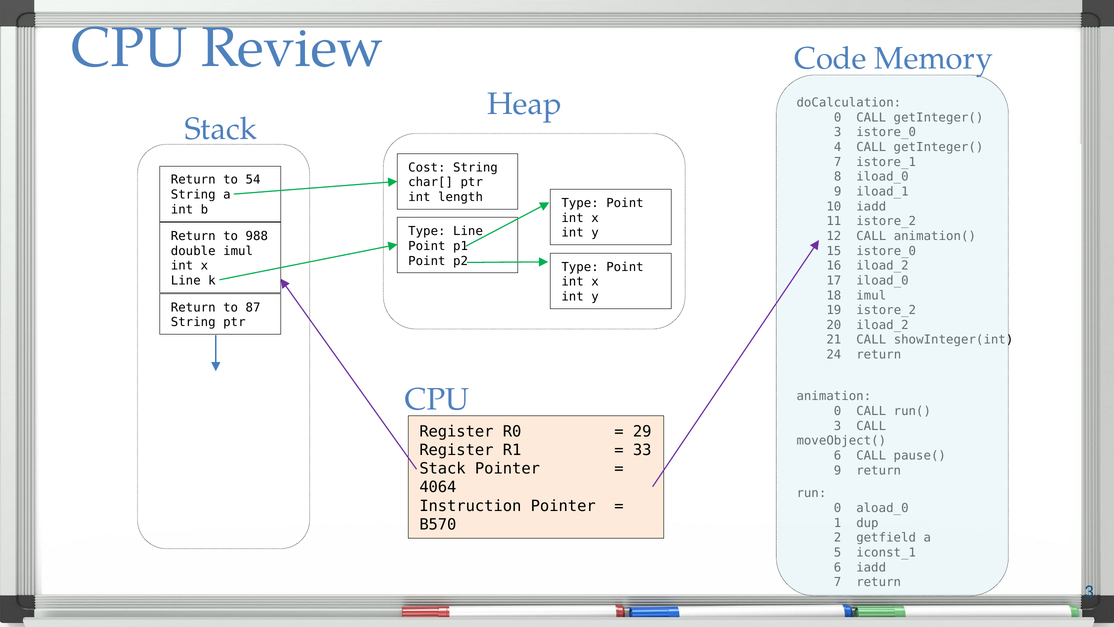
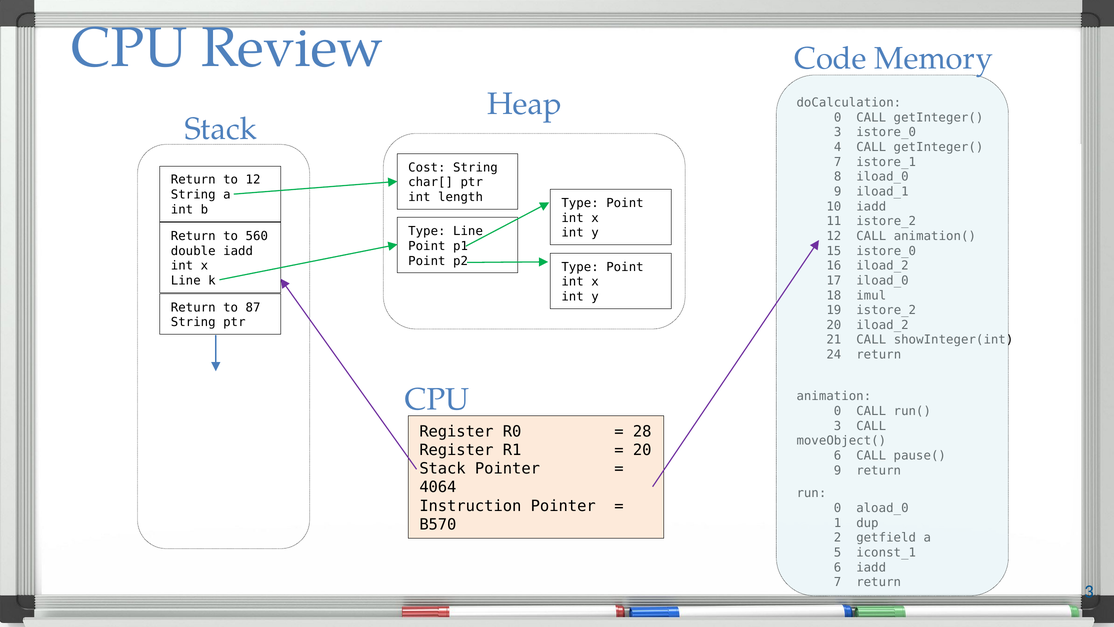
to 54: 54 -> 12 (253, 180)
988: 988 -> 560 (257, 236)
double imul: imul -> iadd (238, 251)
29: 29 -> 28 (642, 431)
33: 33 -> 20 (642, 450)
